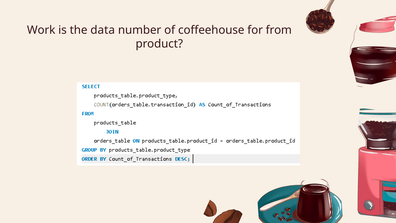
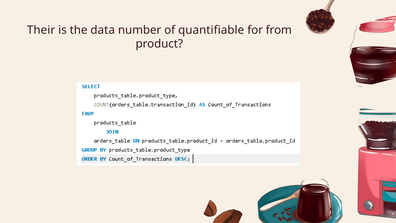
Work: Work -> Their (41, 30)
coffeehouse: coffeehouse -> quantifiable (211, 30)
